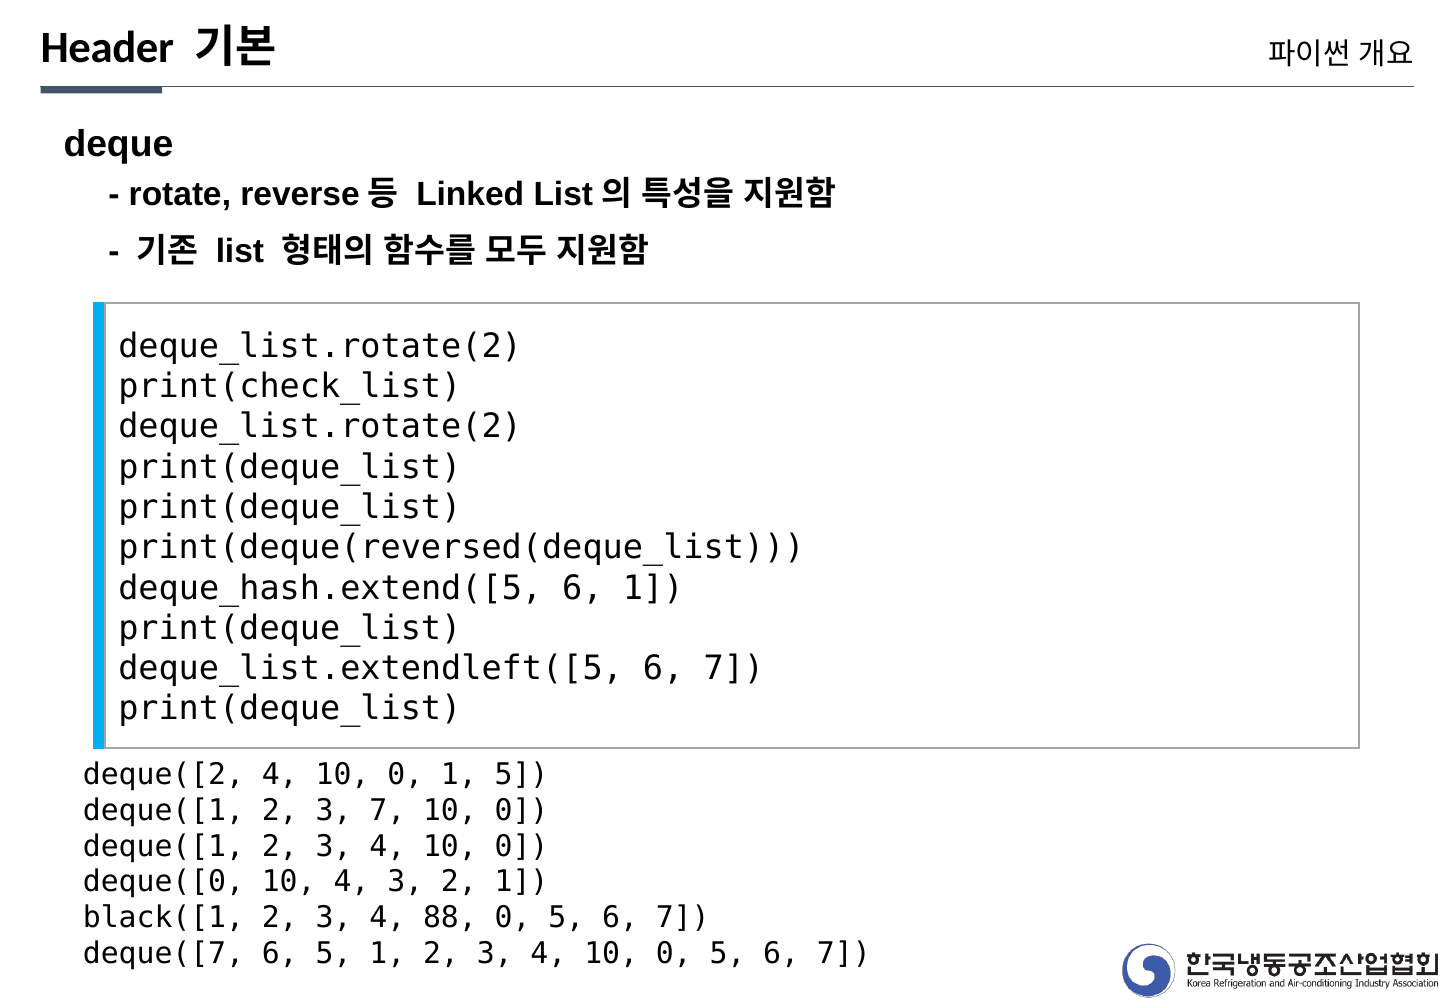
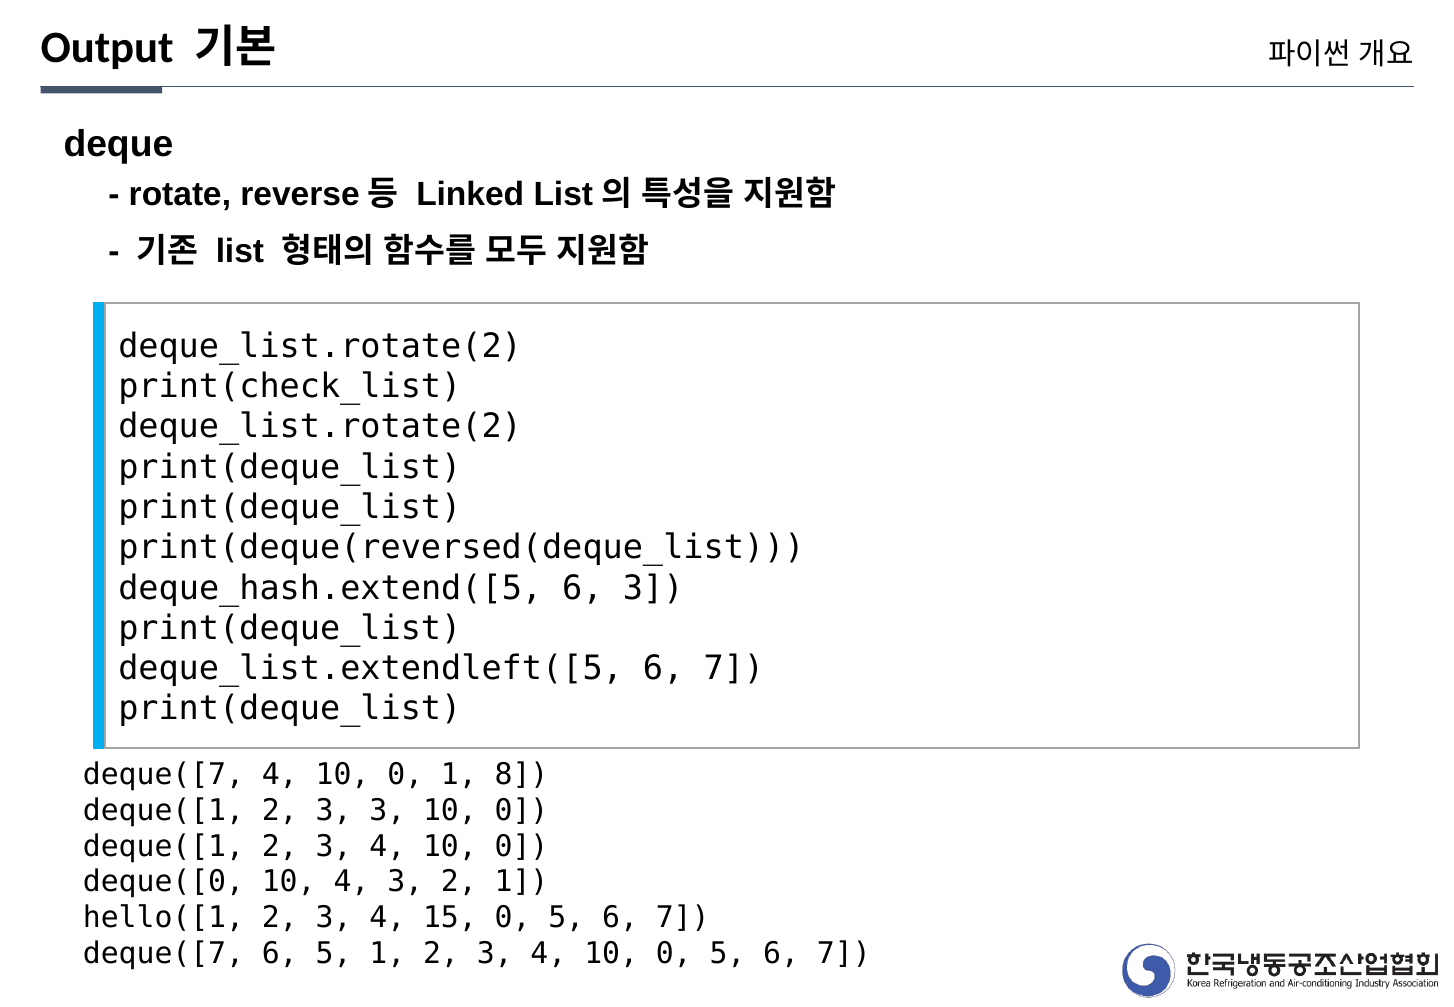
Header: Header -> Output (107, 48)
6 1: 1 -> 3 (653, 588)
deque([2: deque([2 -> deque([7 (164, 774)
1 5: 5 -> 8 (522, 774)
3 7: 7 -> 3 (387, 810)
black([1: black([1 -> hello([1 (164, 918)
88: 88 -> 15 (450, 918)
